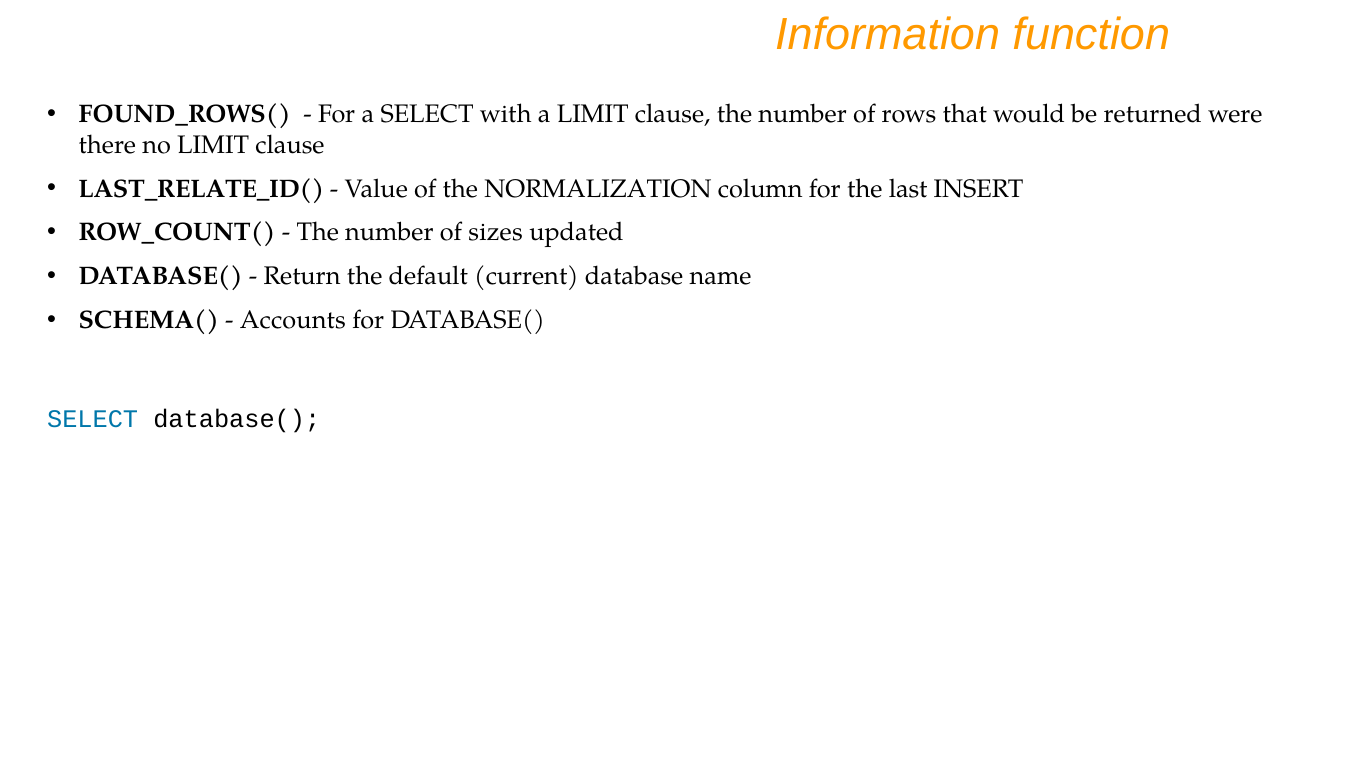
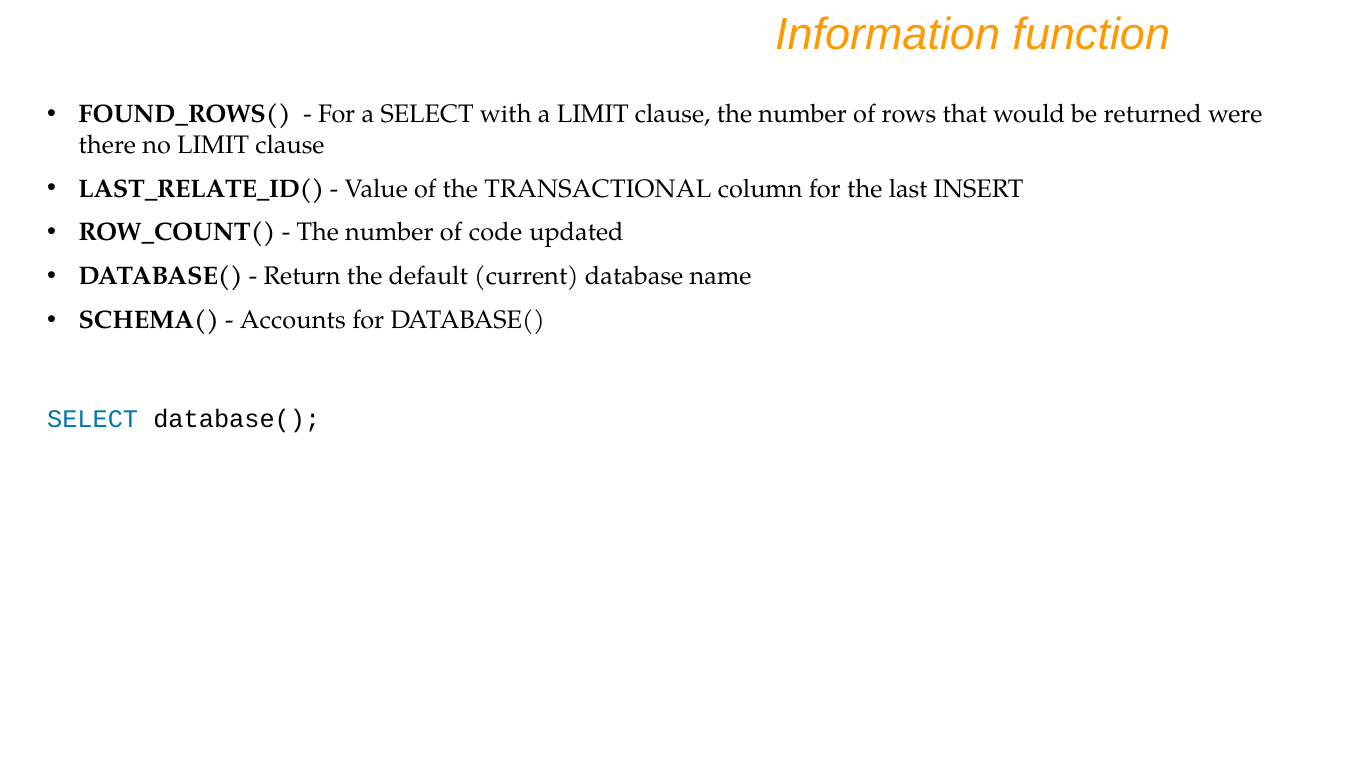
NORMALIZATION: NORMALIZATION -> TRANSACTIONAL (598, 189)
sizes: sizes -> code (496, 232)
